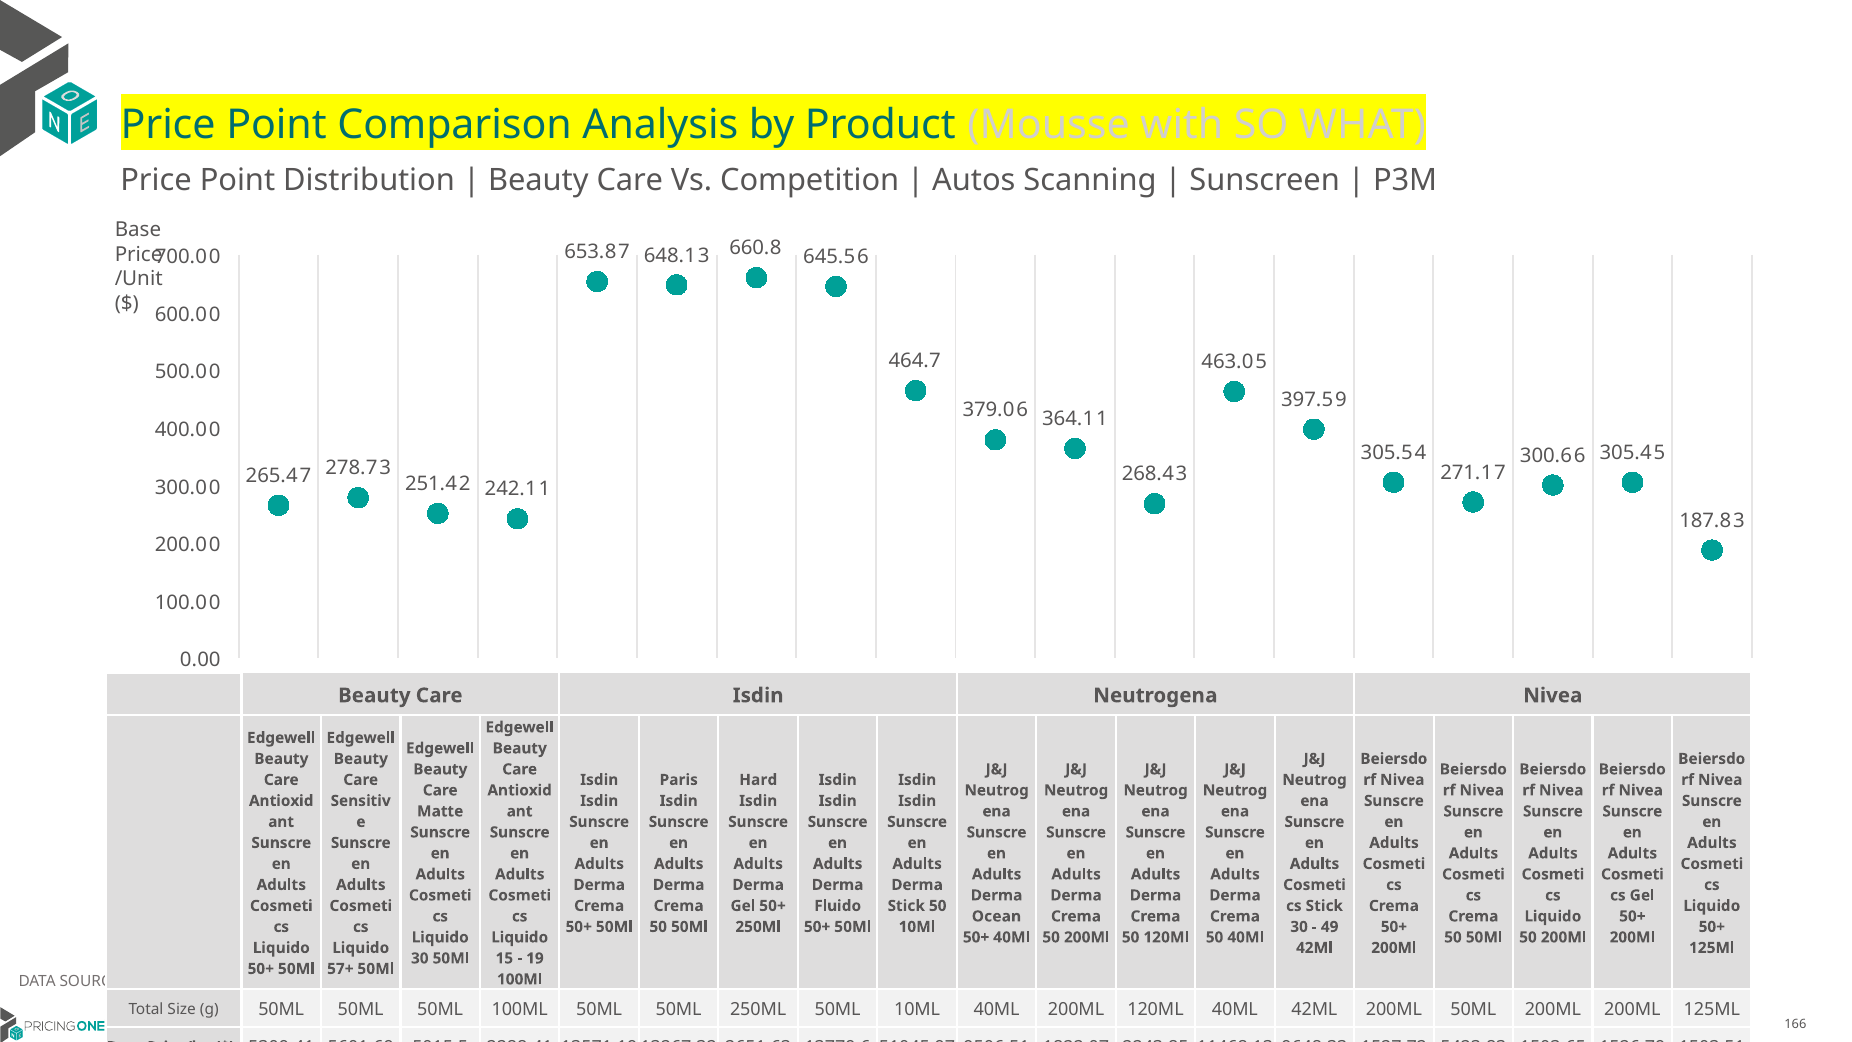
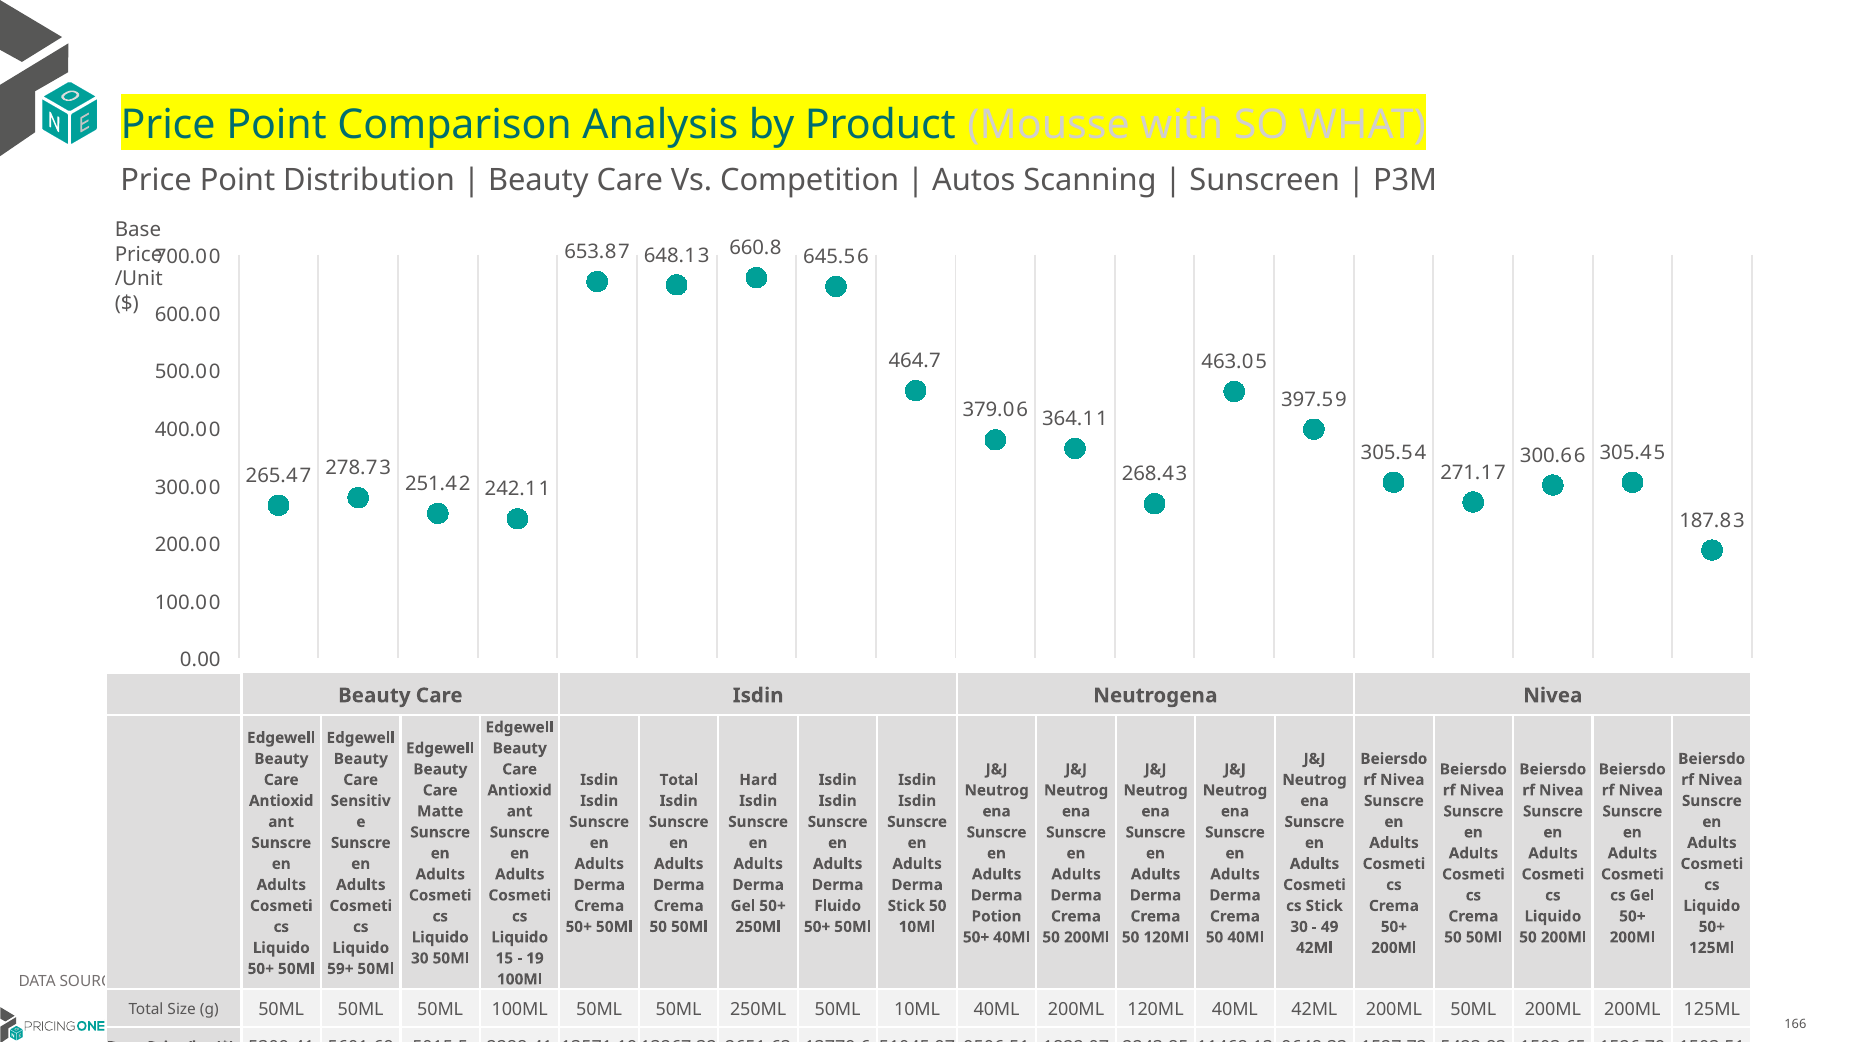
Paris: Paris -> Total (679, 780)
Ocean: Ocean -> Potion (997, 916)
57+: 57+ -> 59+ (340, 969)
